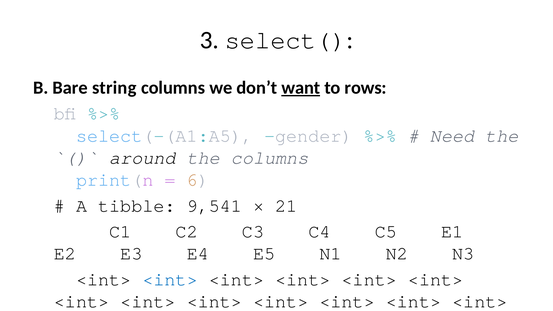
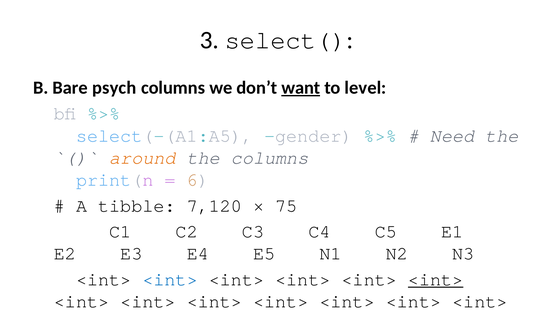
string: string -> psych (114, 88)
to rows: rows -> level (366, 88)
around colour: black -> orange (142, 158)
9,541: 9,541 -> 7,120 (214, 206)
21: 21 -> 75 (286, 206)
<int> underline: none -> present (436, 279)
